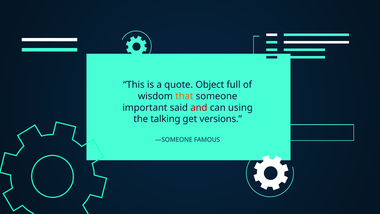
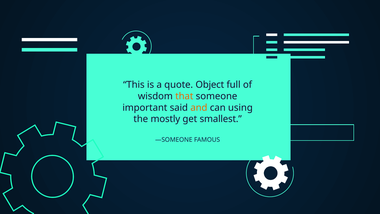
and colour: red -> orange (199, 108)
talking: talking -> mostly (165, 119)
versions: versions -> smallest (221, 119)
